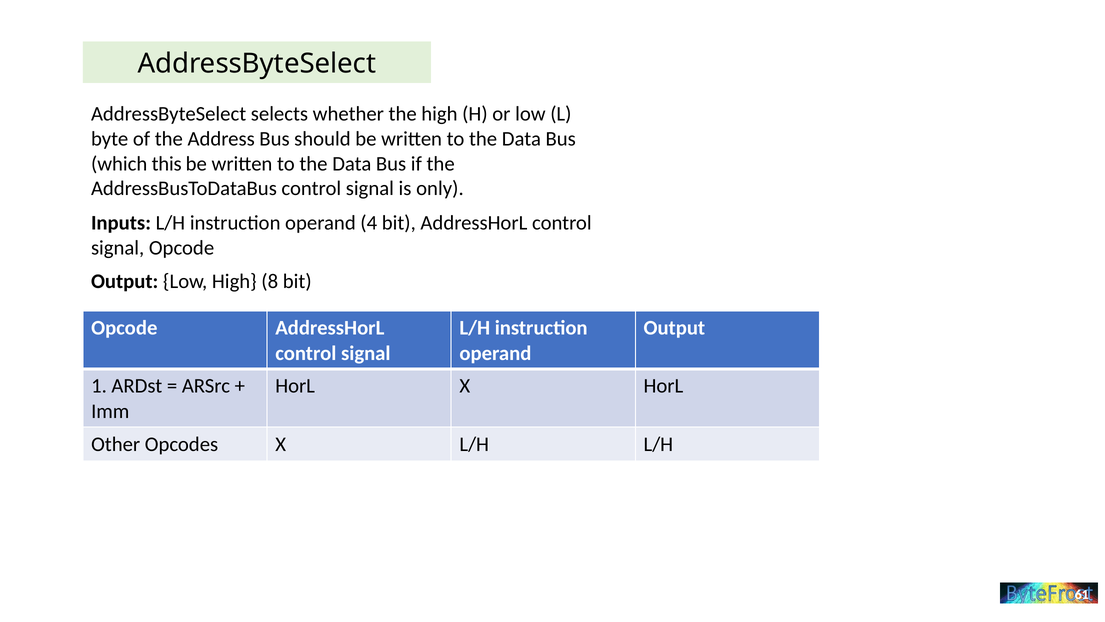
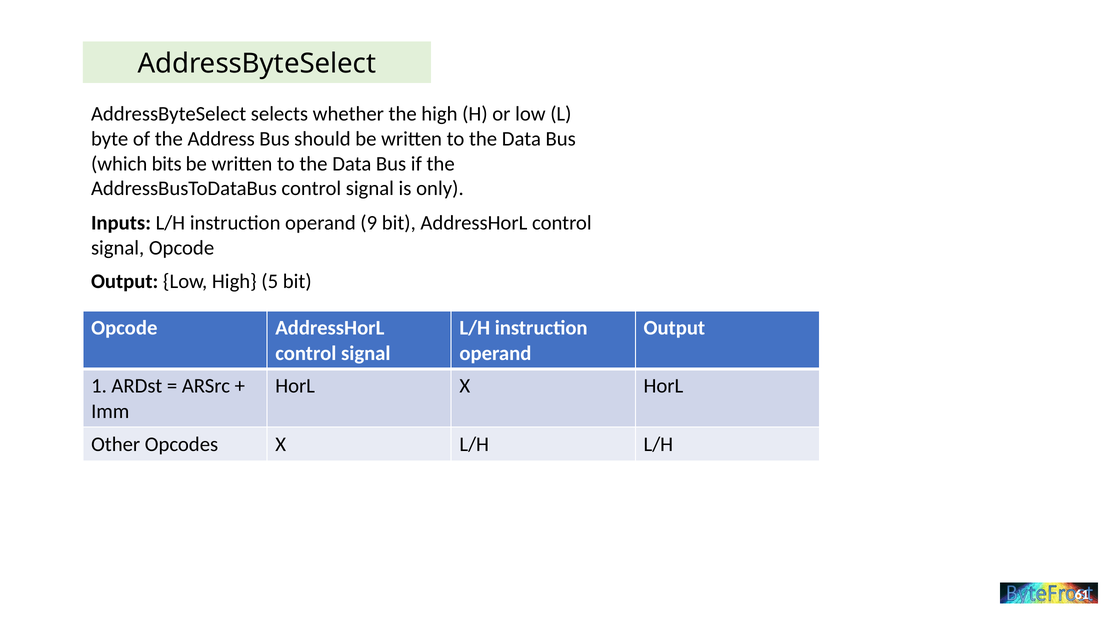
this: this -> bits (167, 164)
4: 4 -> 9 (369, 223)
8: 8 -> 5 (270, 281)
